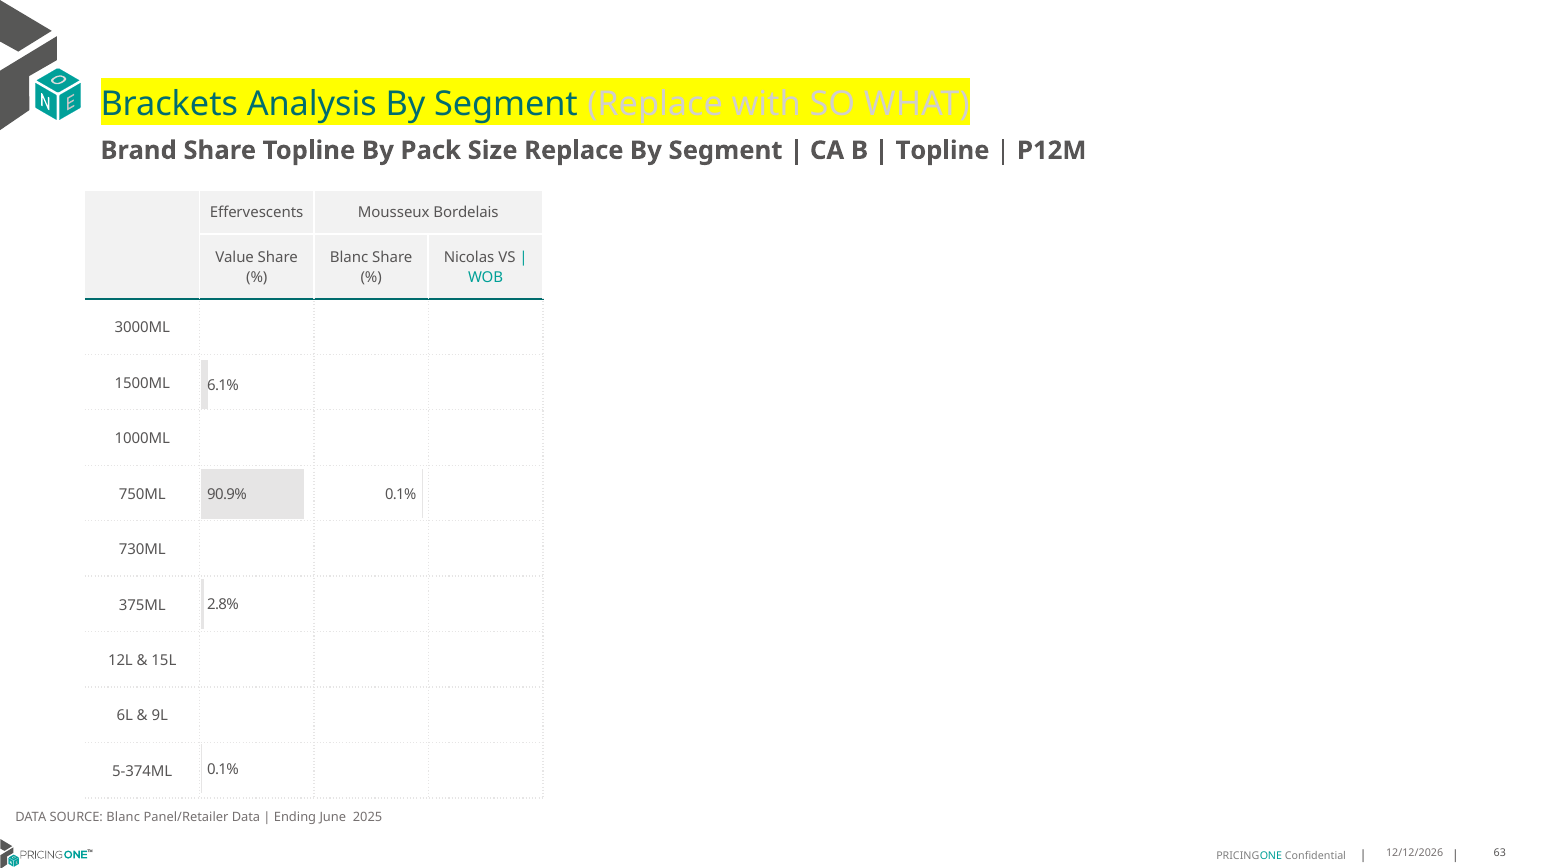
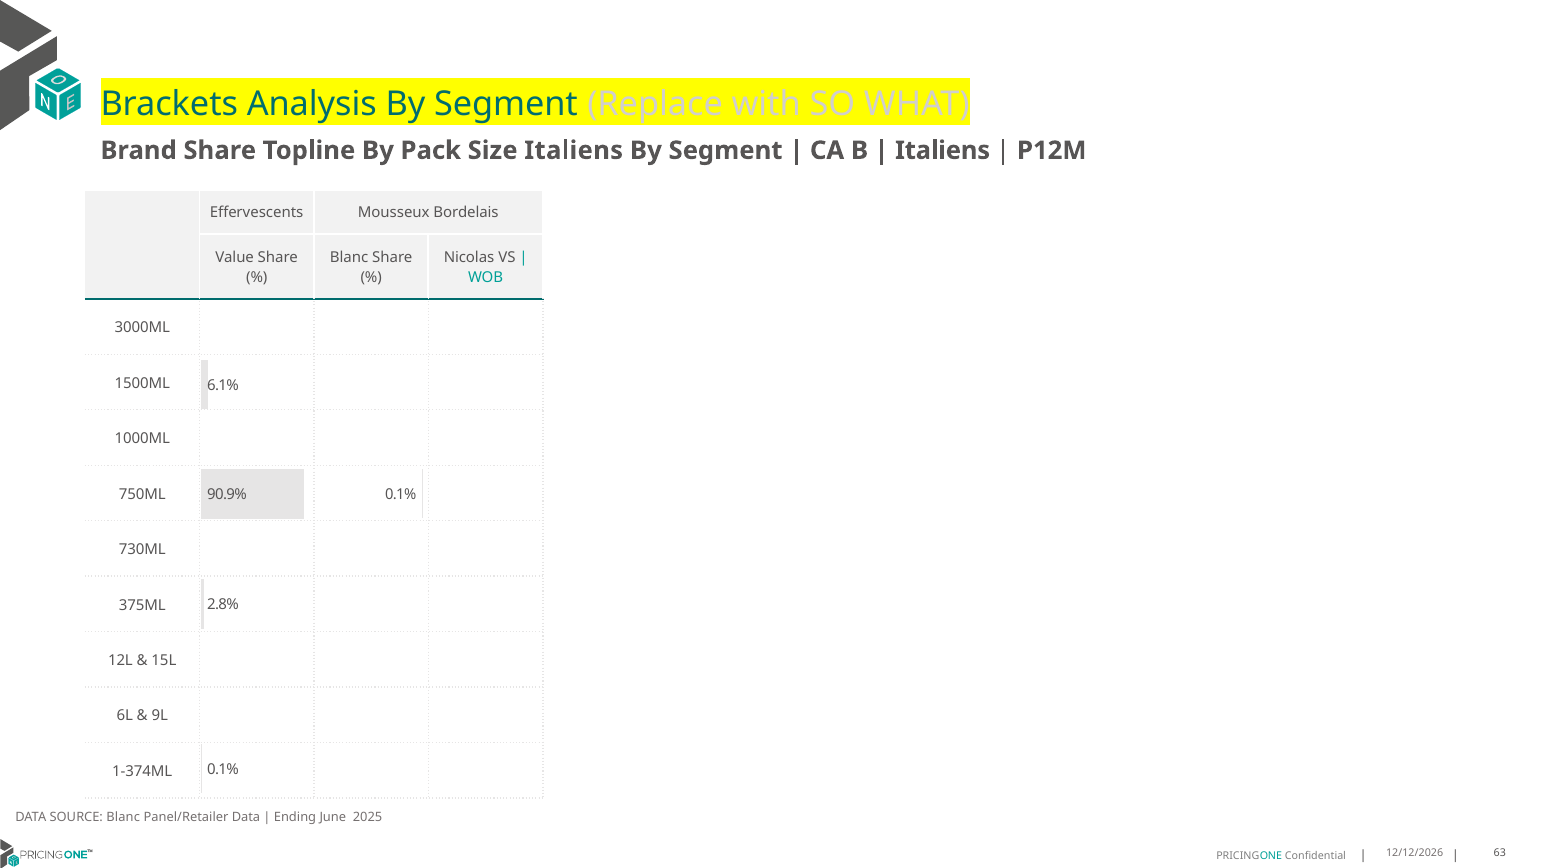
Size Replace: Replace -> Italiens (574, 151)
Topline: Topline -> Italiens (943, 151)
5-374ML: 5-374ML -> 1-374ML (142, 772)
